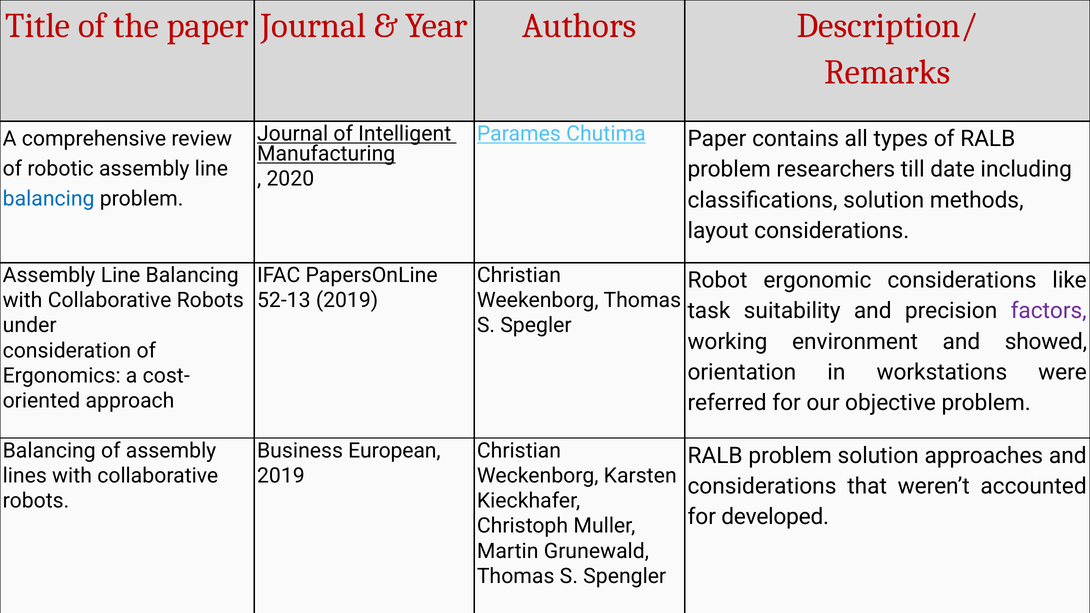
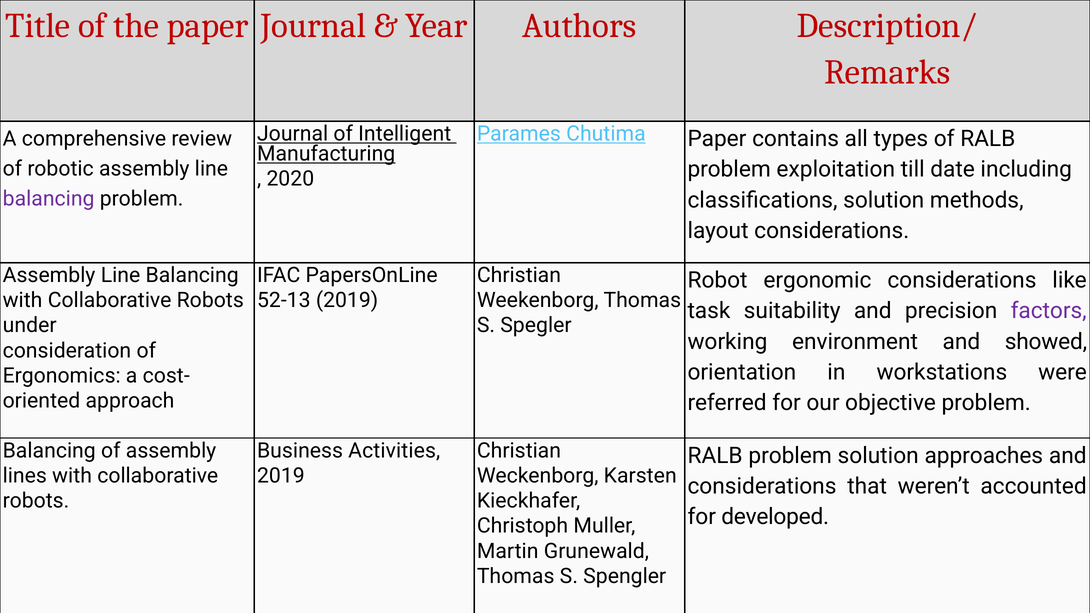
researchers: researchers -> exploitation (836, 169)
balancing colour: blue -> purple (49, 199)
European: European -> Activities (394, 451)
